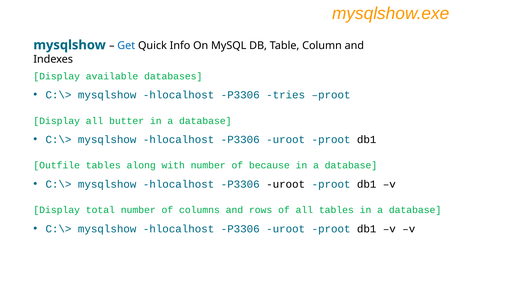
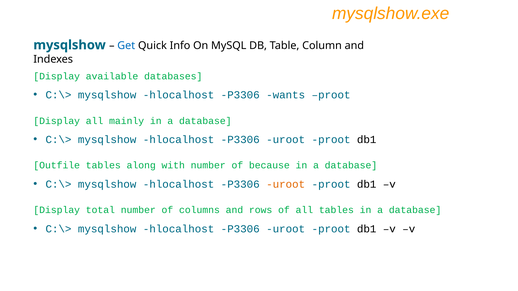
tries: tries -> wants (286, 95)
butter: butter -> mainly (127, 121)
uroot colour: black -> orange (286, 184)
